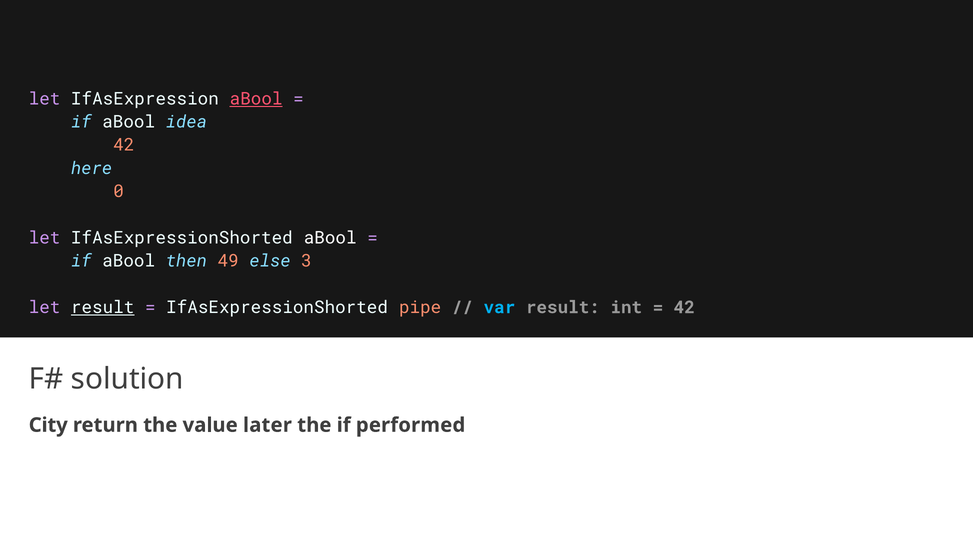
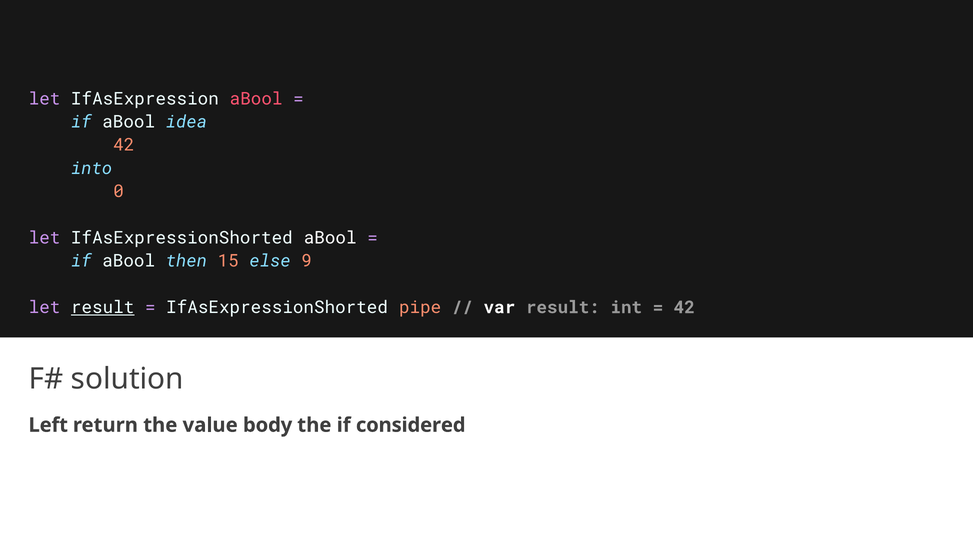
aBool underline: present -> none (256, 99)
here: here -> into (92, 168)
49: 49 -> 15 (228, 261)
3: 3 -> 9 (307, 261)
var colour: light blue -> white (499, 308)
City: City -> Left (48, 425)
later: later -> body (268, 425)
performed: performed -> considered (411, 425)
